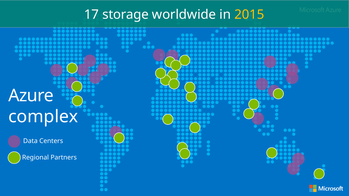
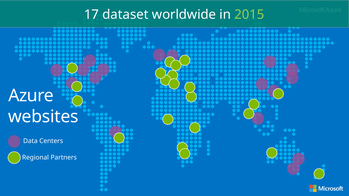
storage: storage -> dataset (125, 15)
2015 colour: yellow -> light green (249, 15)
complex: complex -> websites (43, 117)
